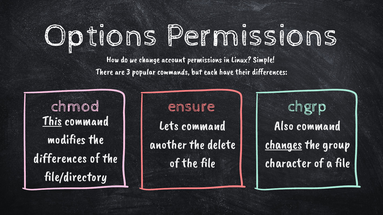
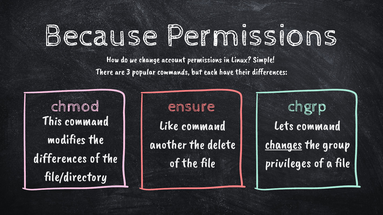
Options: Options -> Because (101, 35)
This underline: present -> none (52, 121)
Lets: Lets -> Like (169, 126)
Also: Also -> Lets (284, 126)
character: character -> privileges (288, 163)
